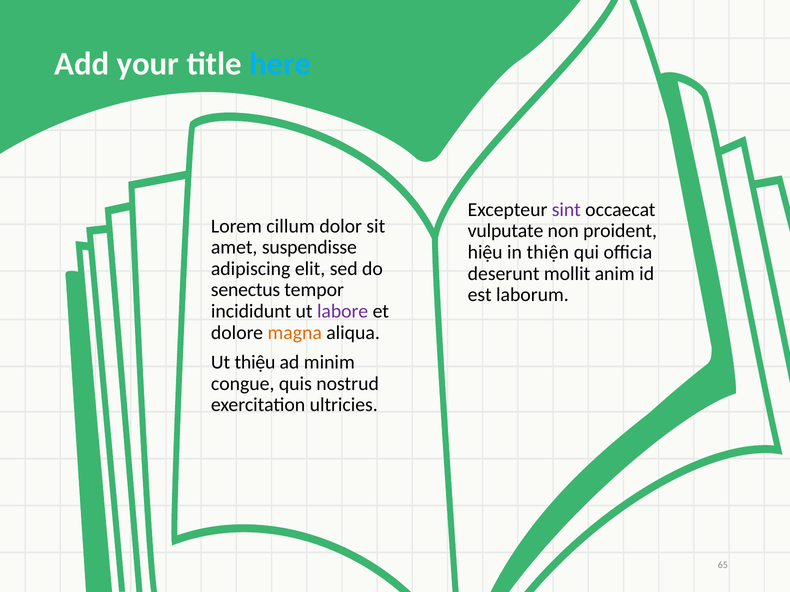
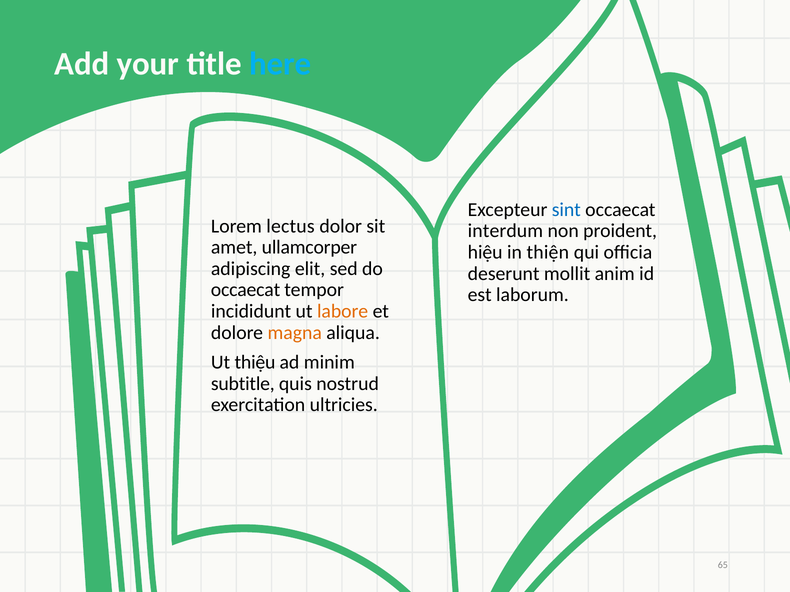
sint colour: purple -> blue (566, 210)
cillum: cillum -> lectus (290, 226)
vulputate: vulputate -> interdum (505, 231)
suspendisse: suspendisse -> ullamcorper (309, 248)
senectus: senectus -> occaecat (246, 290)
labore colour: purple -> orange (343, 312)
congue: congue -> subtitle (243, 384)
